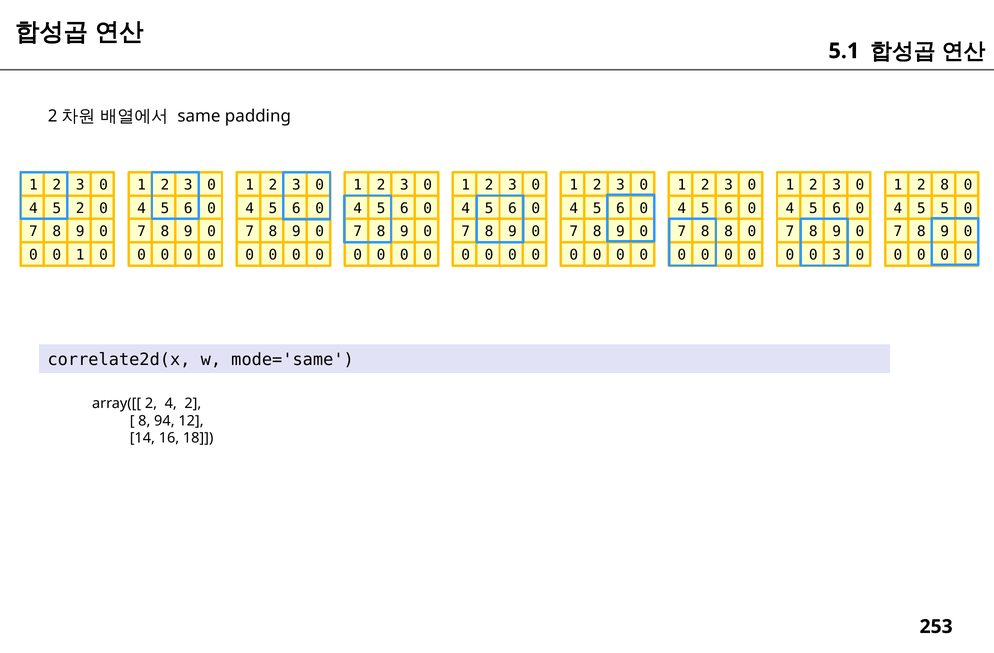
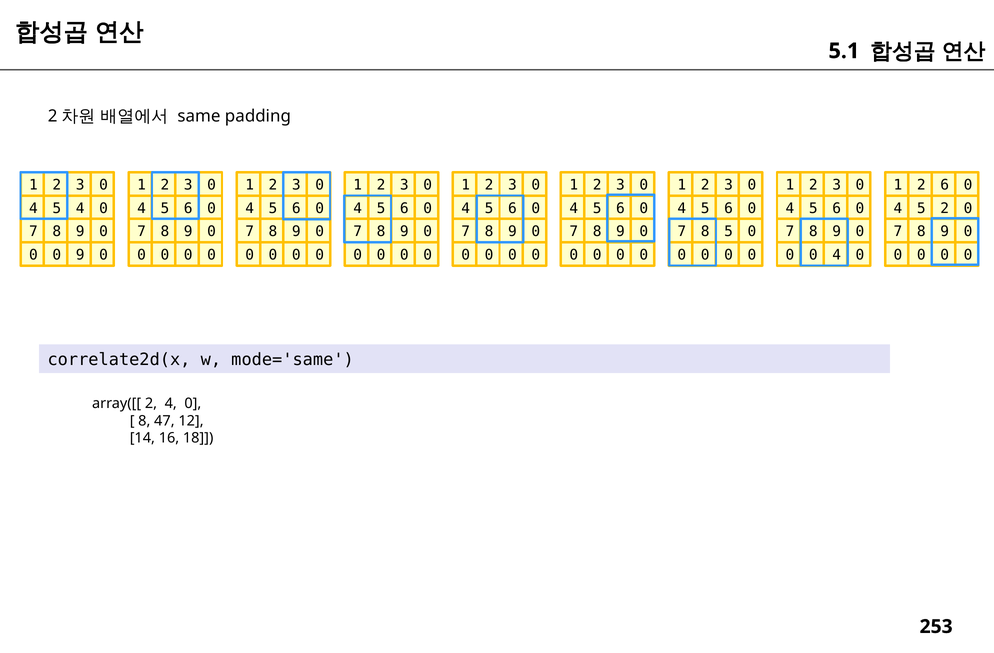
2 8: 8 -> 6 (945, 185)
5 2: 2 -> 4 (80, 208)
5 5: 5 -> 2 (945, 208)
8 8: 8 -> 5 (729, 232)
1: 1 -> 9 (80, 255)
0 3: 3 -> 4 (837, 255)
2 4 2: 2 -> 0 (193, 403)
94: 94 -> 47 (164, 421)
